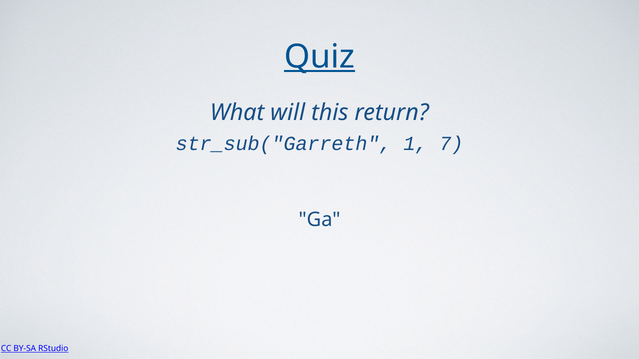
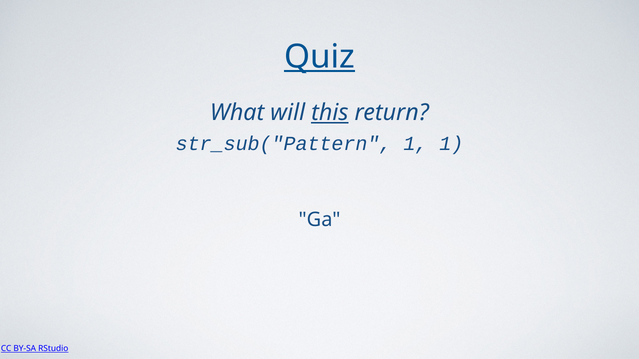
this underline: none -> present (330, 113)
str_sub("Garreth: str_sub("Garreth -> str_sub("Pattern (284, 144)
1 7: 7 -> 1 (451, 144)
